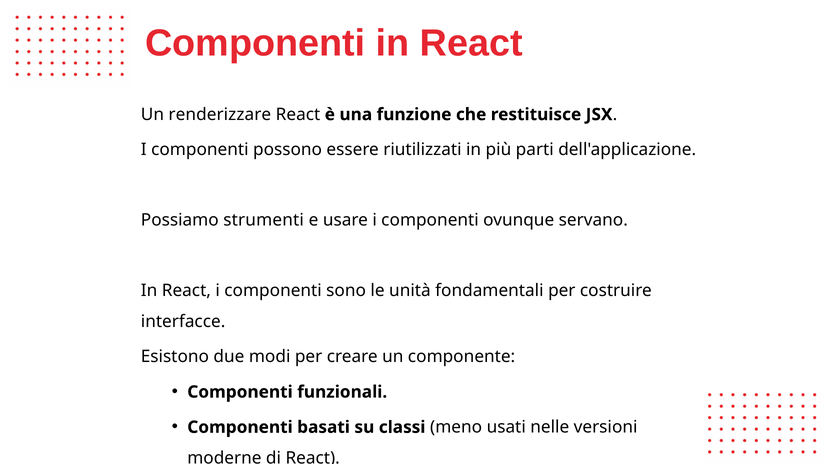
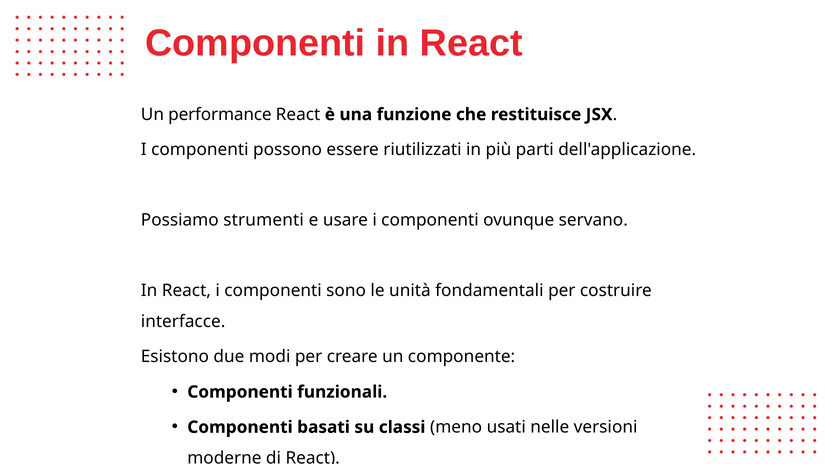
renderizzare: renderizzare -> performance (220, 115)
